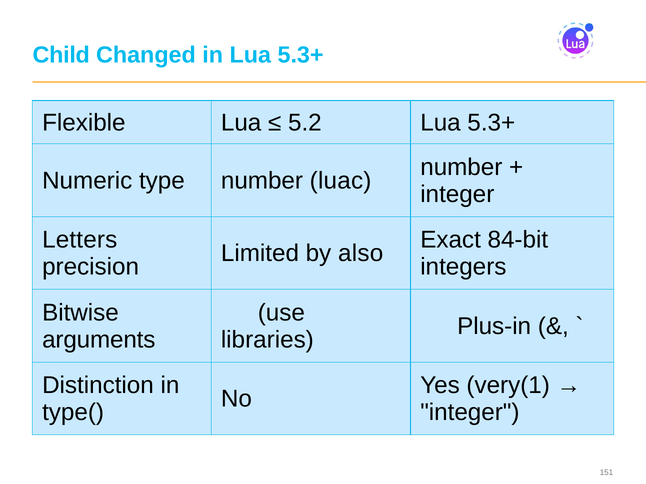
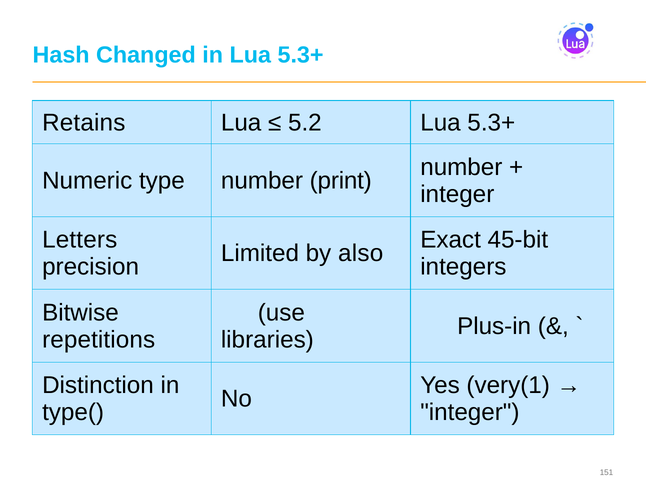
Child: Child -> Hash (61, 55)
Flexible: Flexible -> Retains (84, 123)
luac: luac -> print (341, 181)
84-bit: 84-bit -> 45-bit (518, 240)
arguments: arguments -> repetitions (99, 340)
